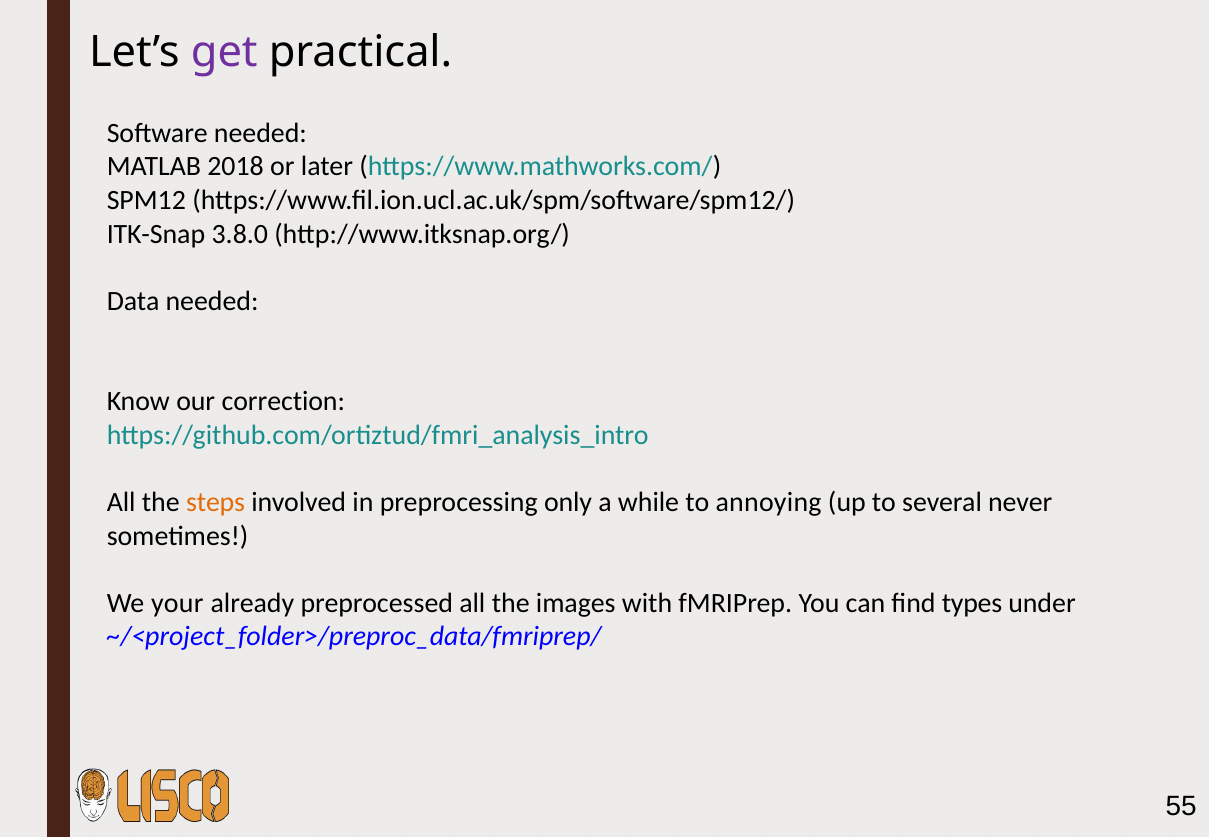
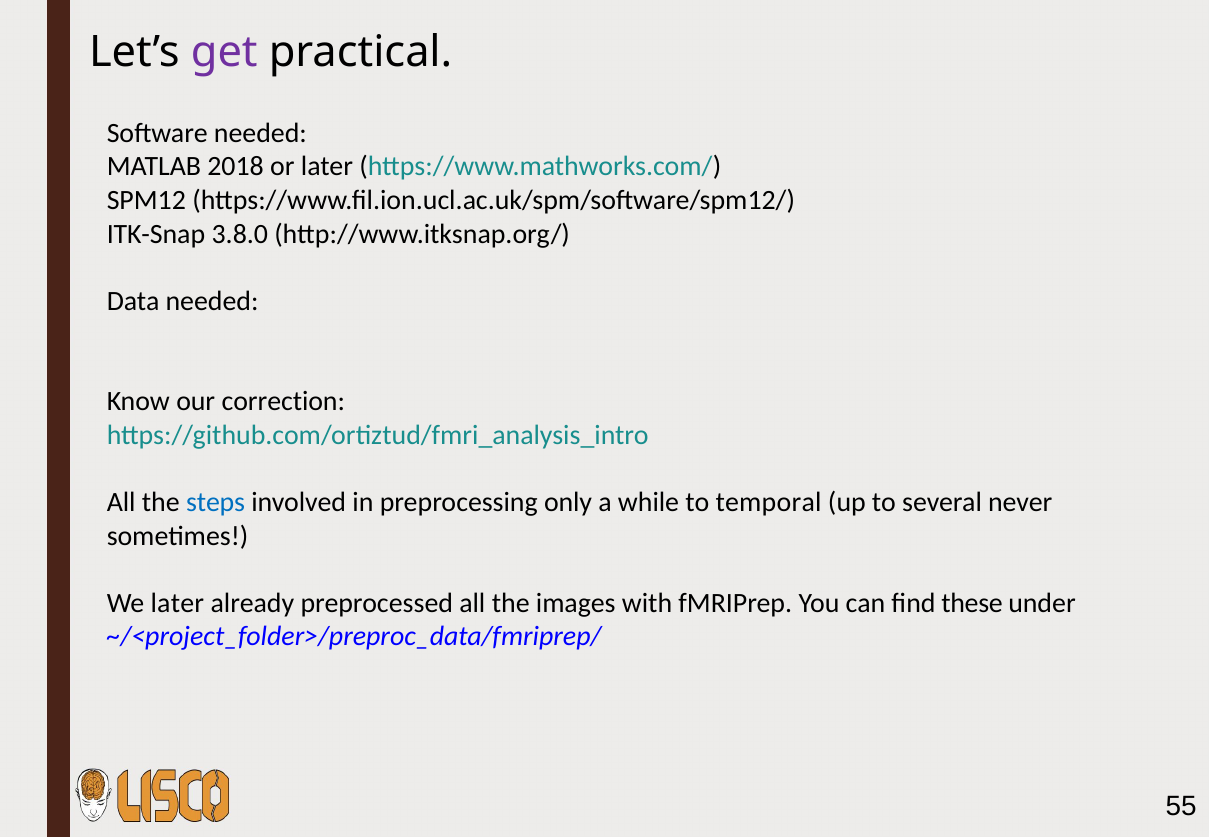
steps colour: orange -> blue (216, 502)
annoying: annoying -> temporal (769, 502)
We your: your -> later (177, 603)
types: types -> these (972, 603)
